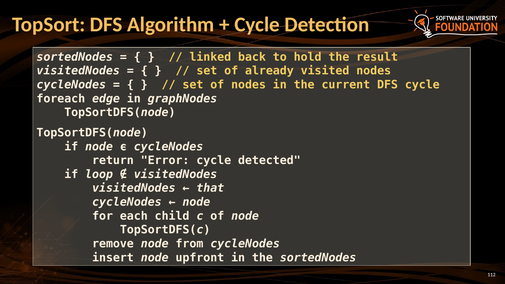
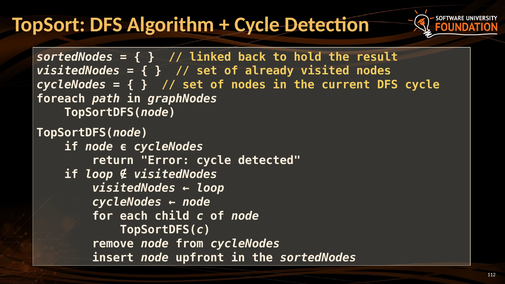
edge: edge -> path (106, 99)
that: that -> loop (210, 188)
